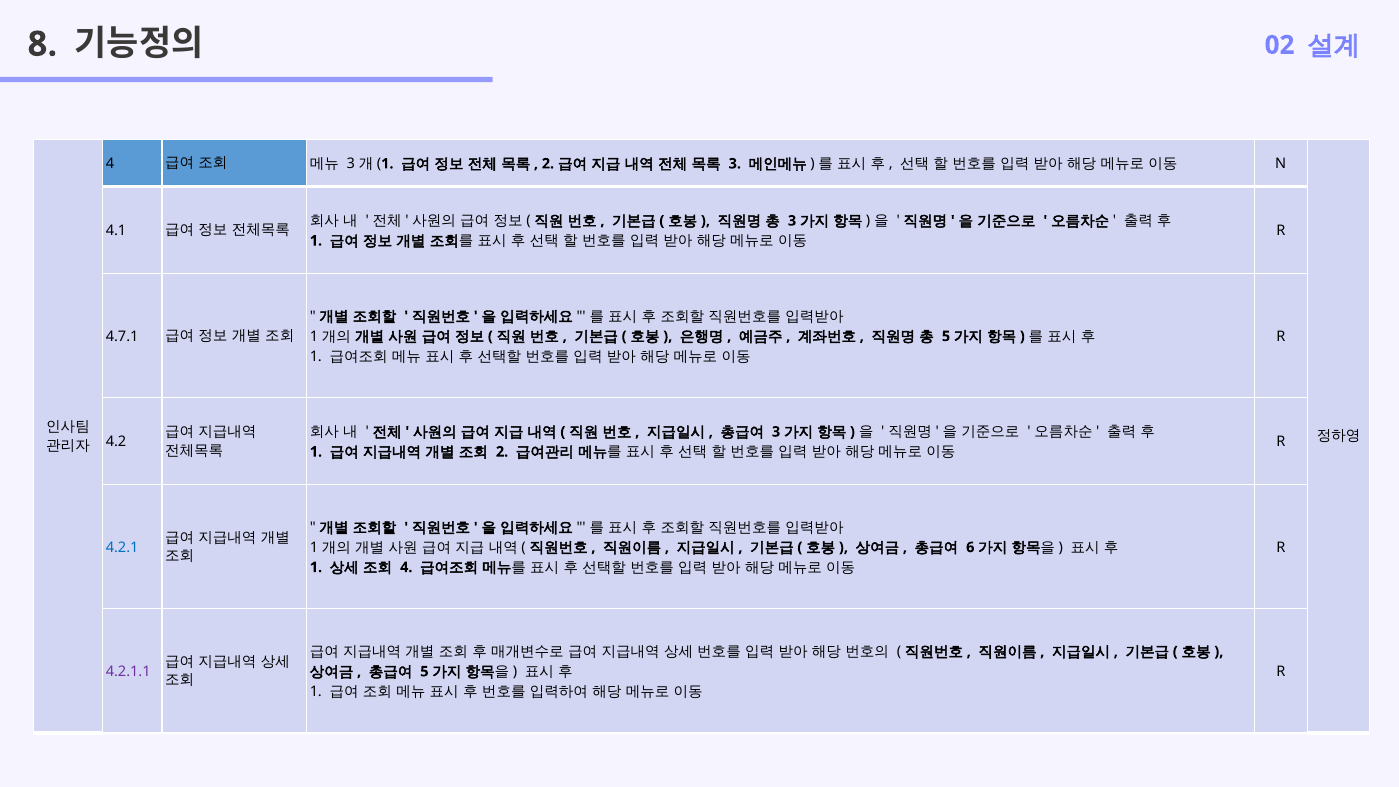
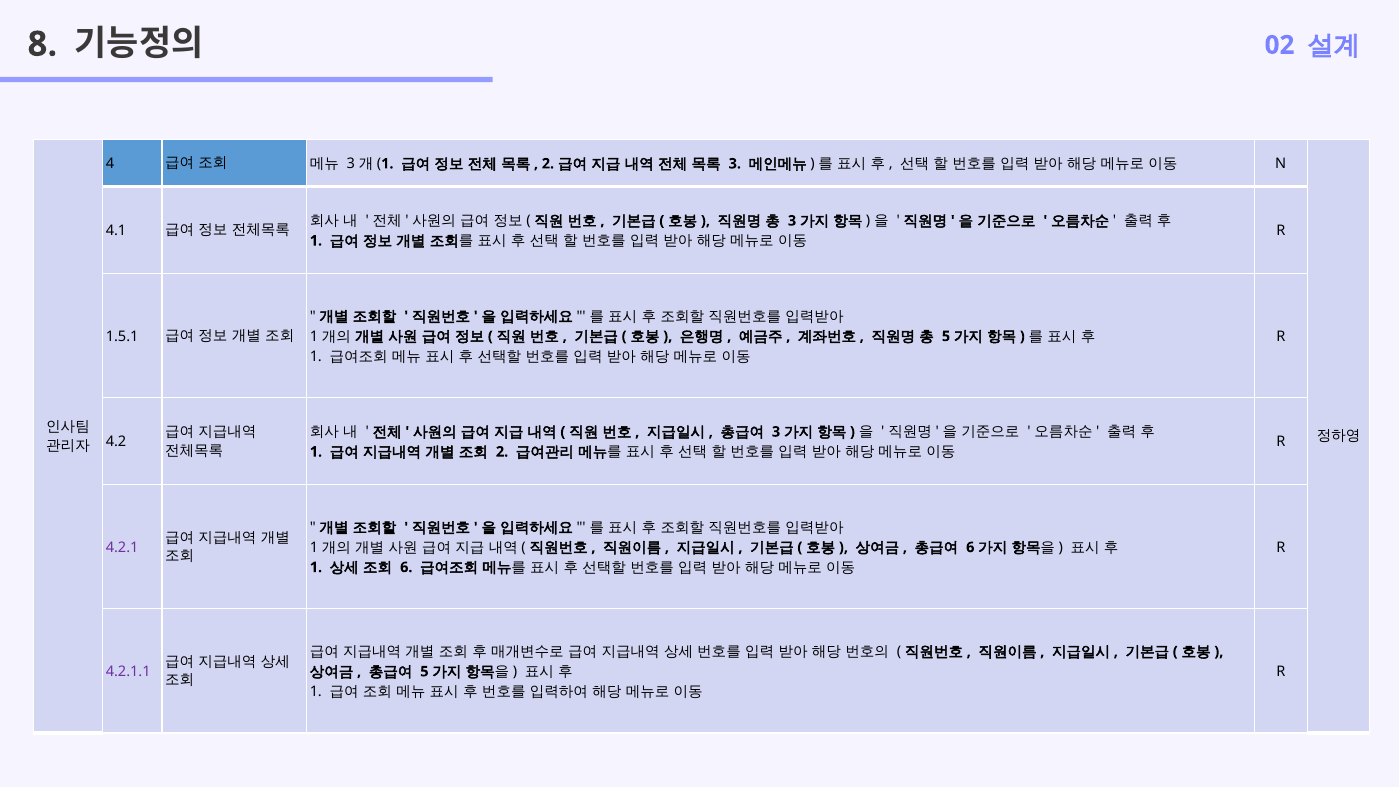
4.7.1: 4.7.1 -> 1.5.1 (122, 336)
4.2.1 colour: blue -> purple (122, 547)
4: 4 -> 6 (406, 567)
